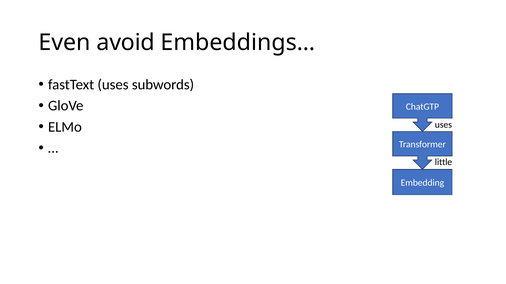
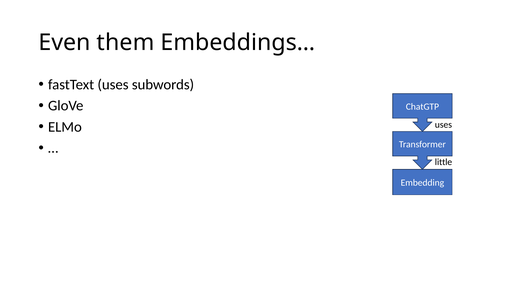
avoid: avoid -> them (126, 43)
